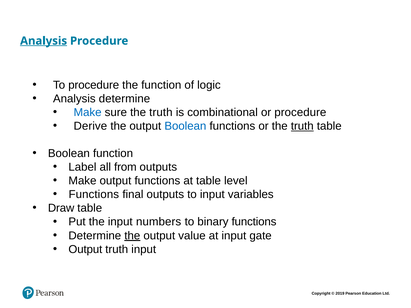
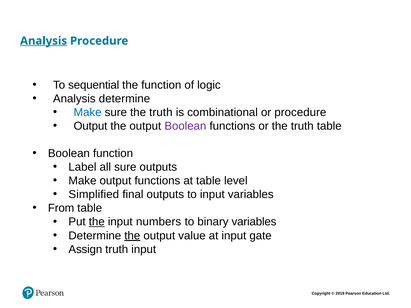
To procedure: procedure -> sequential (94, 85)
Derive: Derive -> Output (91, 126)
Boolean colour: blue -> purple (185, 126)
truth underline: present -> none (302, 126)
all from: from -> sure (125, 167)
Functions: Functions -> Simplified (94, 195)
Draw: Draw -> From (61, 208)
the underline: none -> present (97, 222)
binary functions: functions -> variables (254, 222)
Output: Output -> Assign (85, 249)
